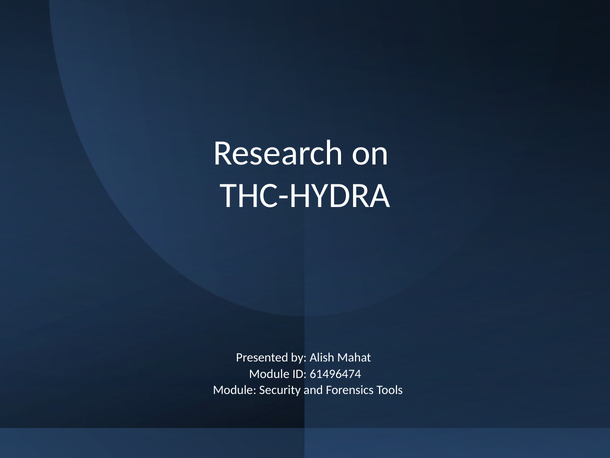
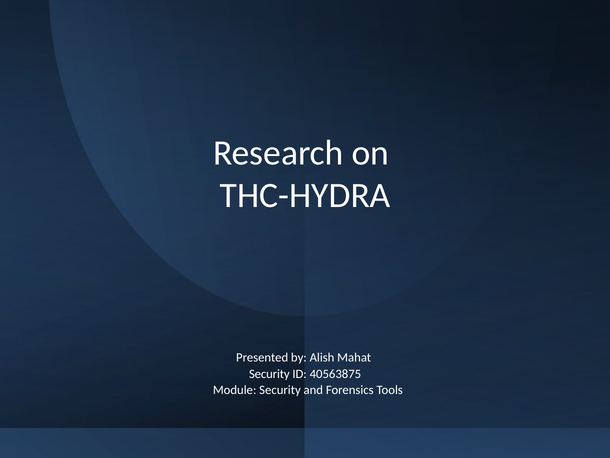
Module: Module -> Security (269, 374)
61496474: 61496474 -> 40563875 (335, 374)
